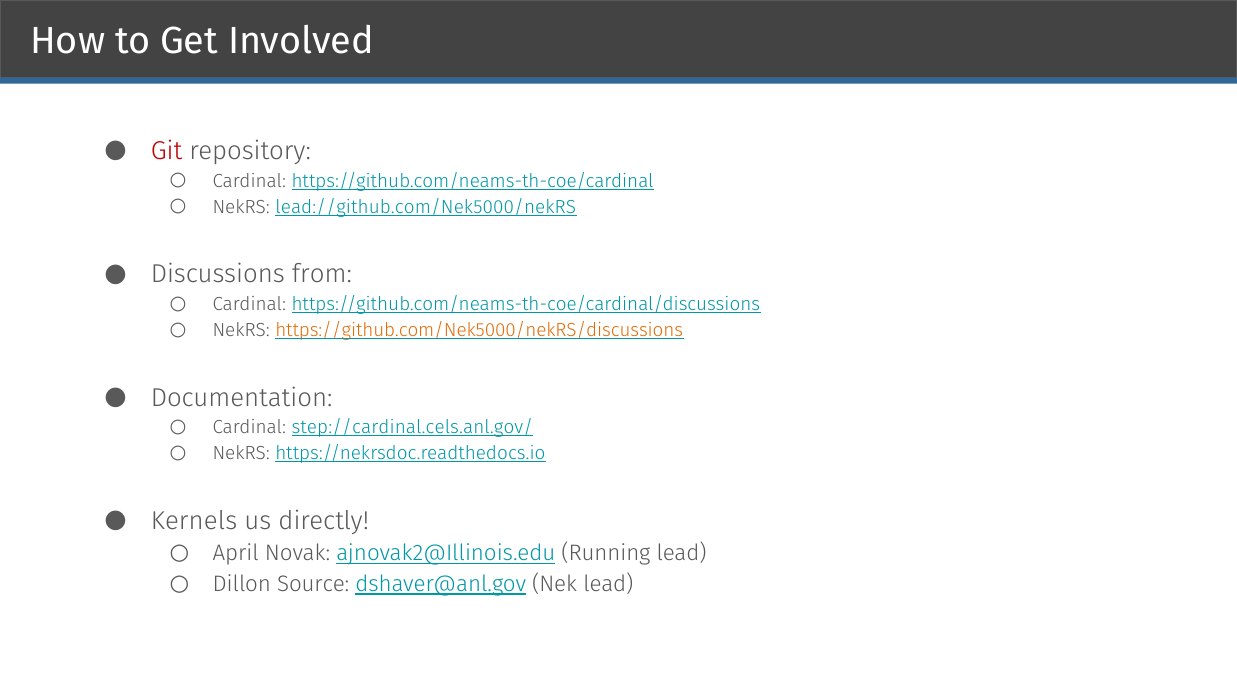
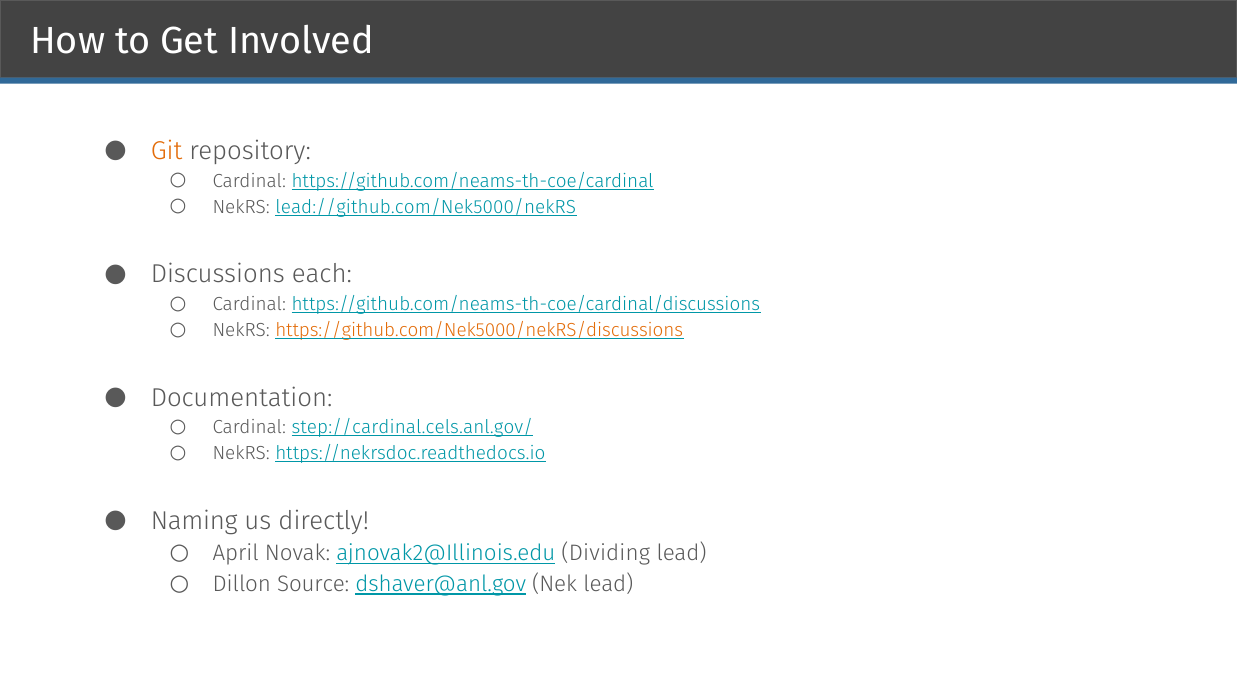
Git colour: red -> orange (167, 151)
from: from -> each (322, 274)
Kernels: Kernels -> Naming (194, 521)
Running: Running -> Dividing (606, 553)
